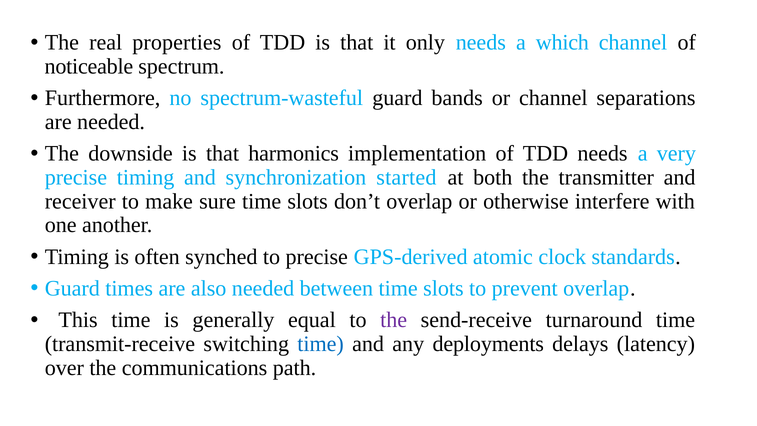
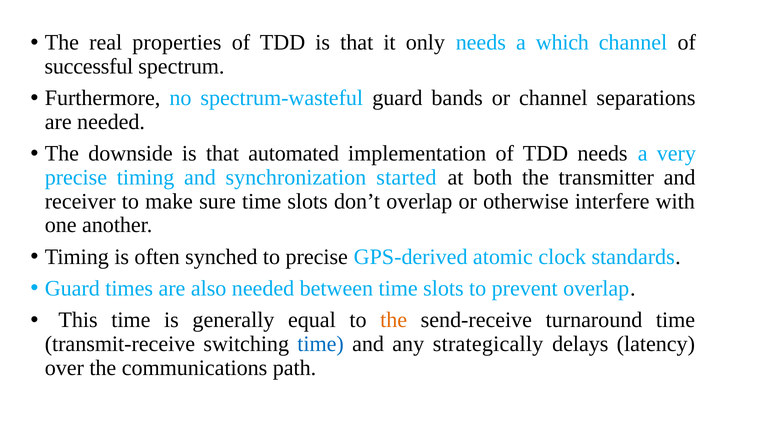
noticeable: noticeable -> successful (89, 66)
harmonics: harmonics -> automated (294, 154)
the colour: purple -> orange (394, 320)
deployments: deployments -> strategically (488, 344)
